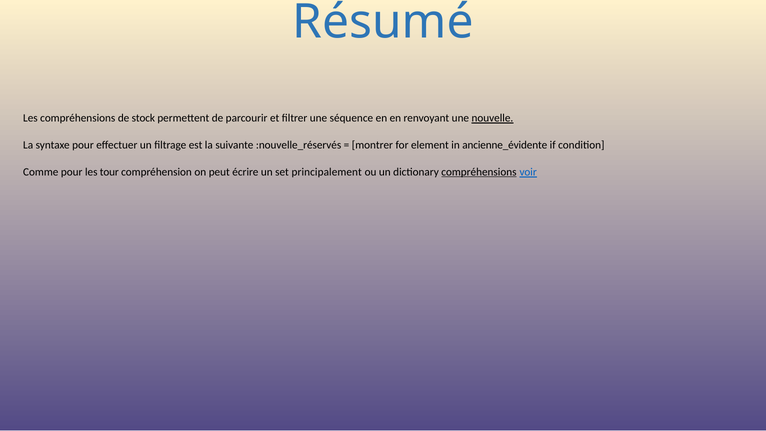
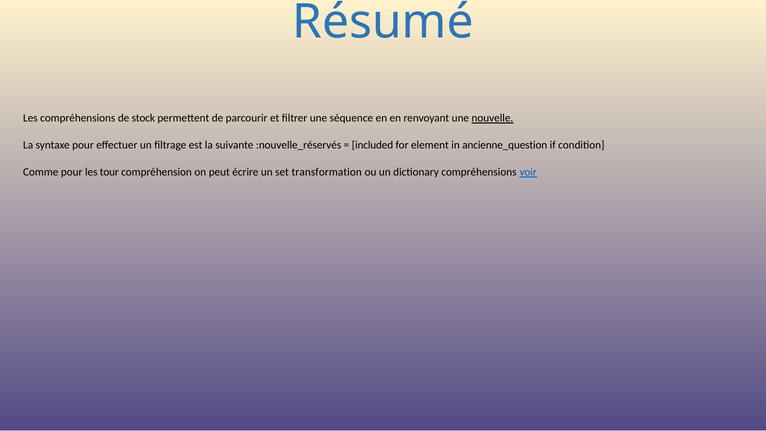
montrer: montrer -> included (372, 145)
ancienne_évidente: ancienne_évidente -> ancienne_question (505, 145)
principalement: principalement -> transformation (327, 172)
compréhensions underline: present -> none (479, 172)
